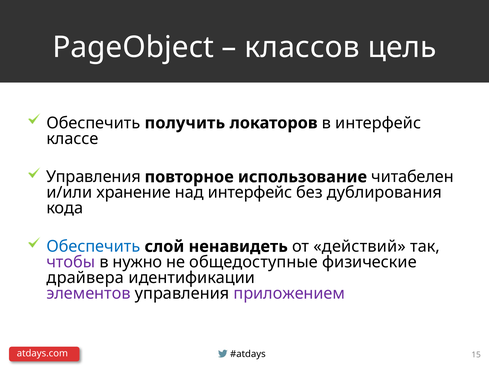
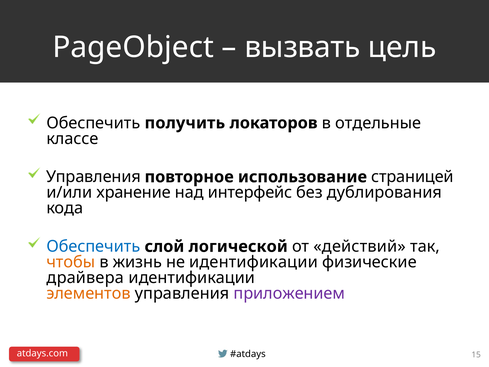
классов: классов -> вызвать (302, 47)
в интерфейс: интерфейс -> отдельные (378, 123)
читабелен: читабелен -> страницей (412, 177)
ненавидеть: ненавидеть -> логической (238, 246)
чтобы colour: purple -> orange (71, 262)
нужно: нужно -> жизнь (137, 262)
не общедоступные: общедоступные -> идентификации (254, 262)
элементов colour: purple -> orange (89, 293)
